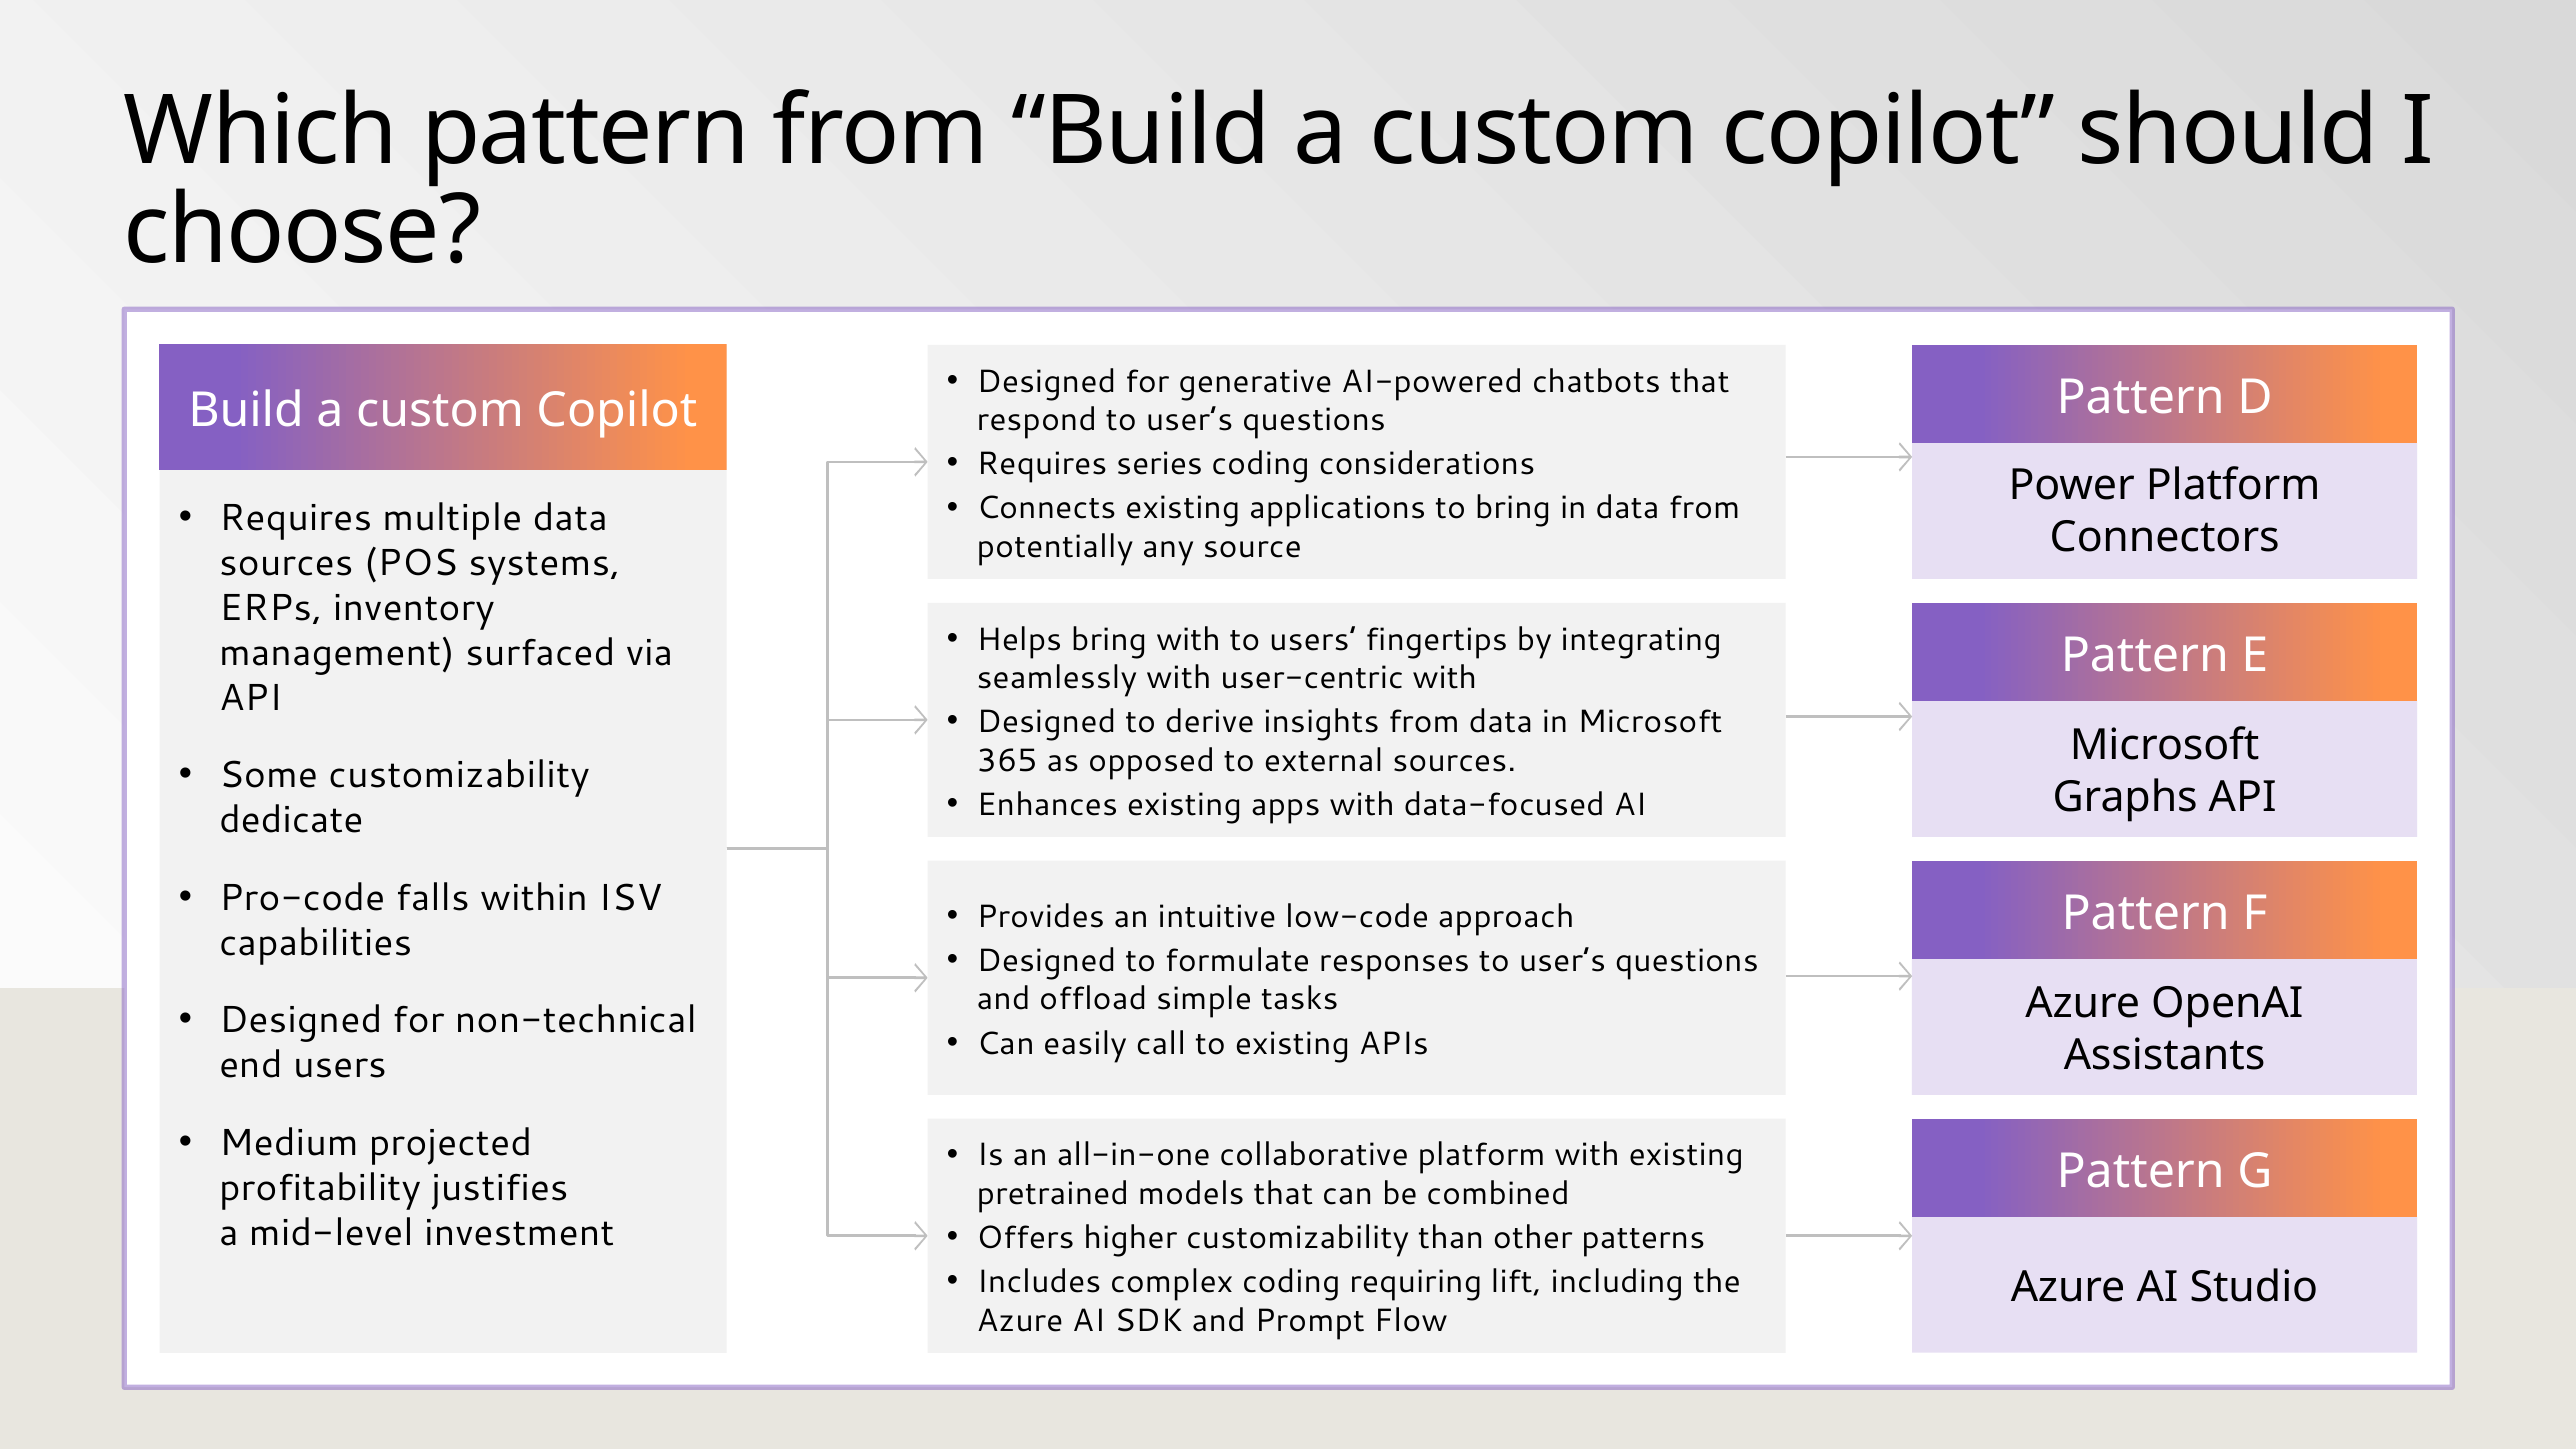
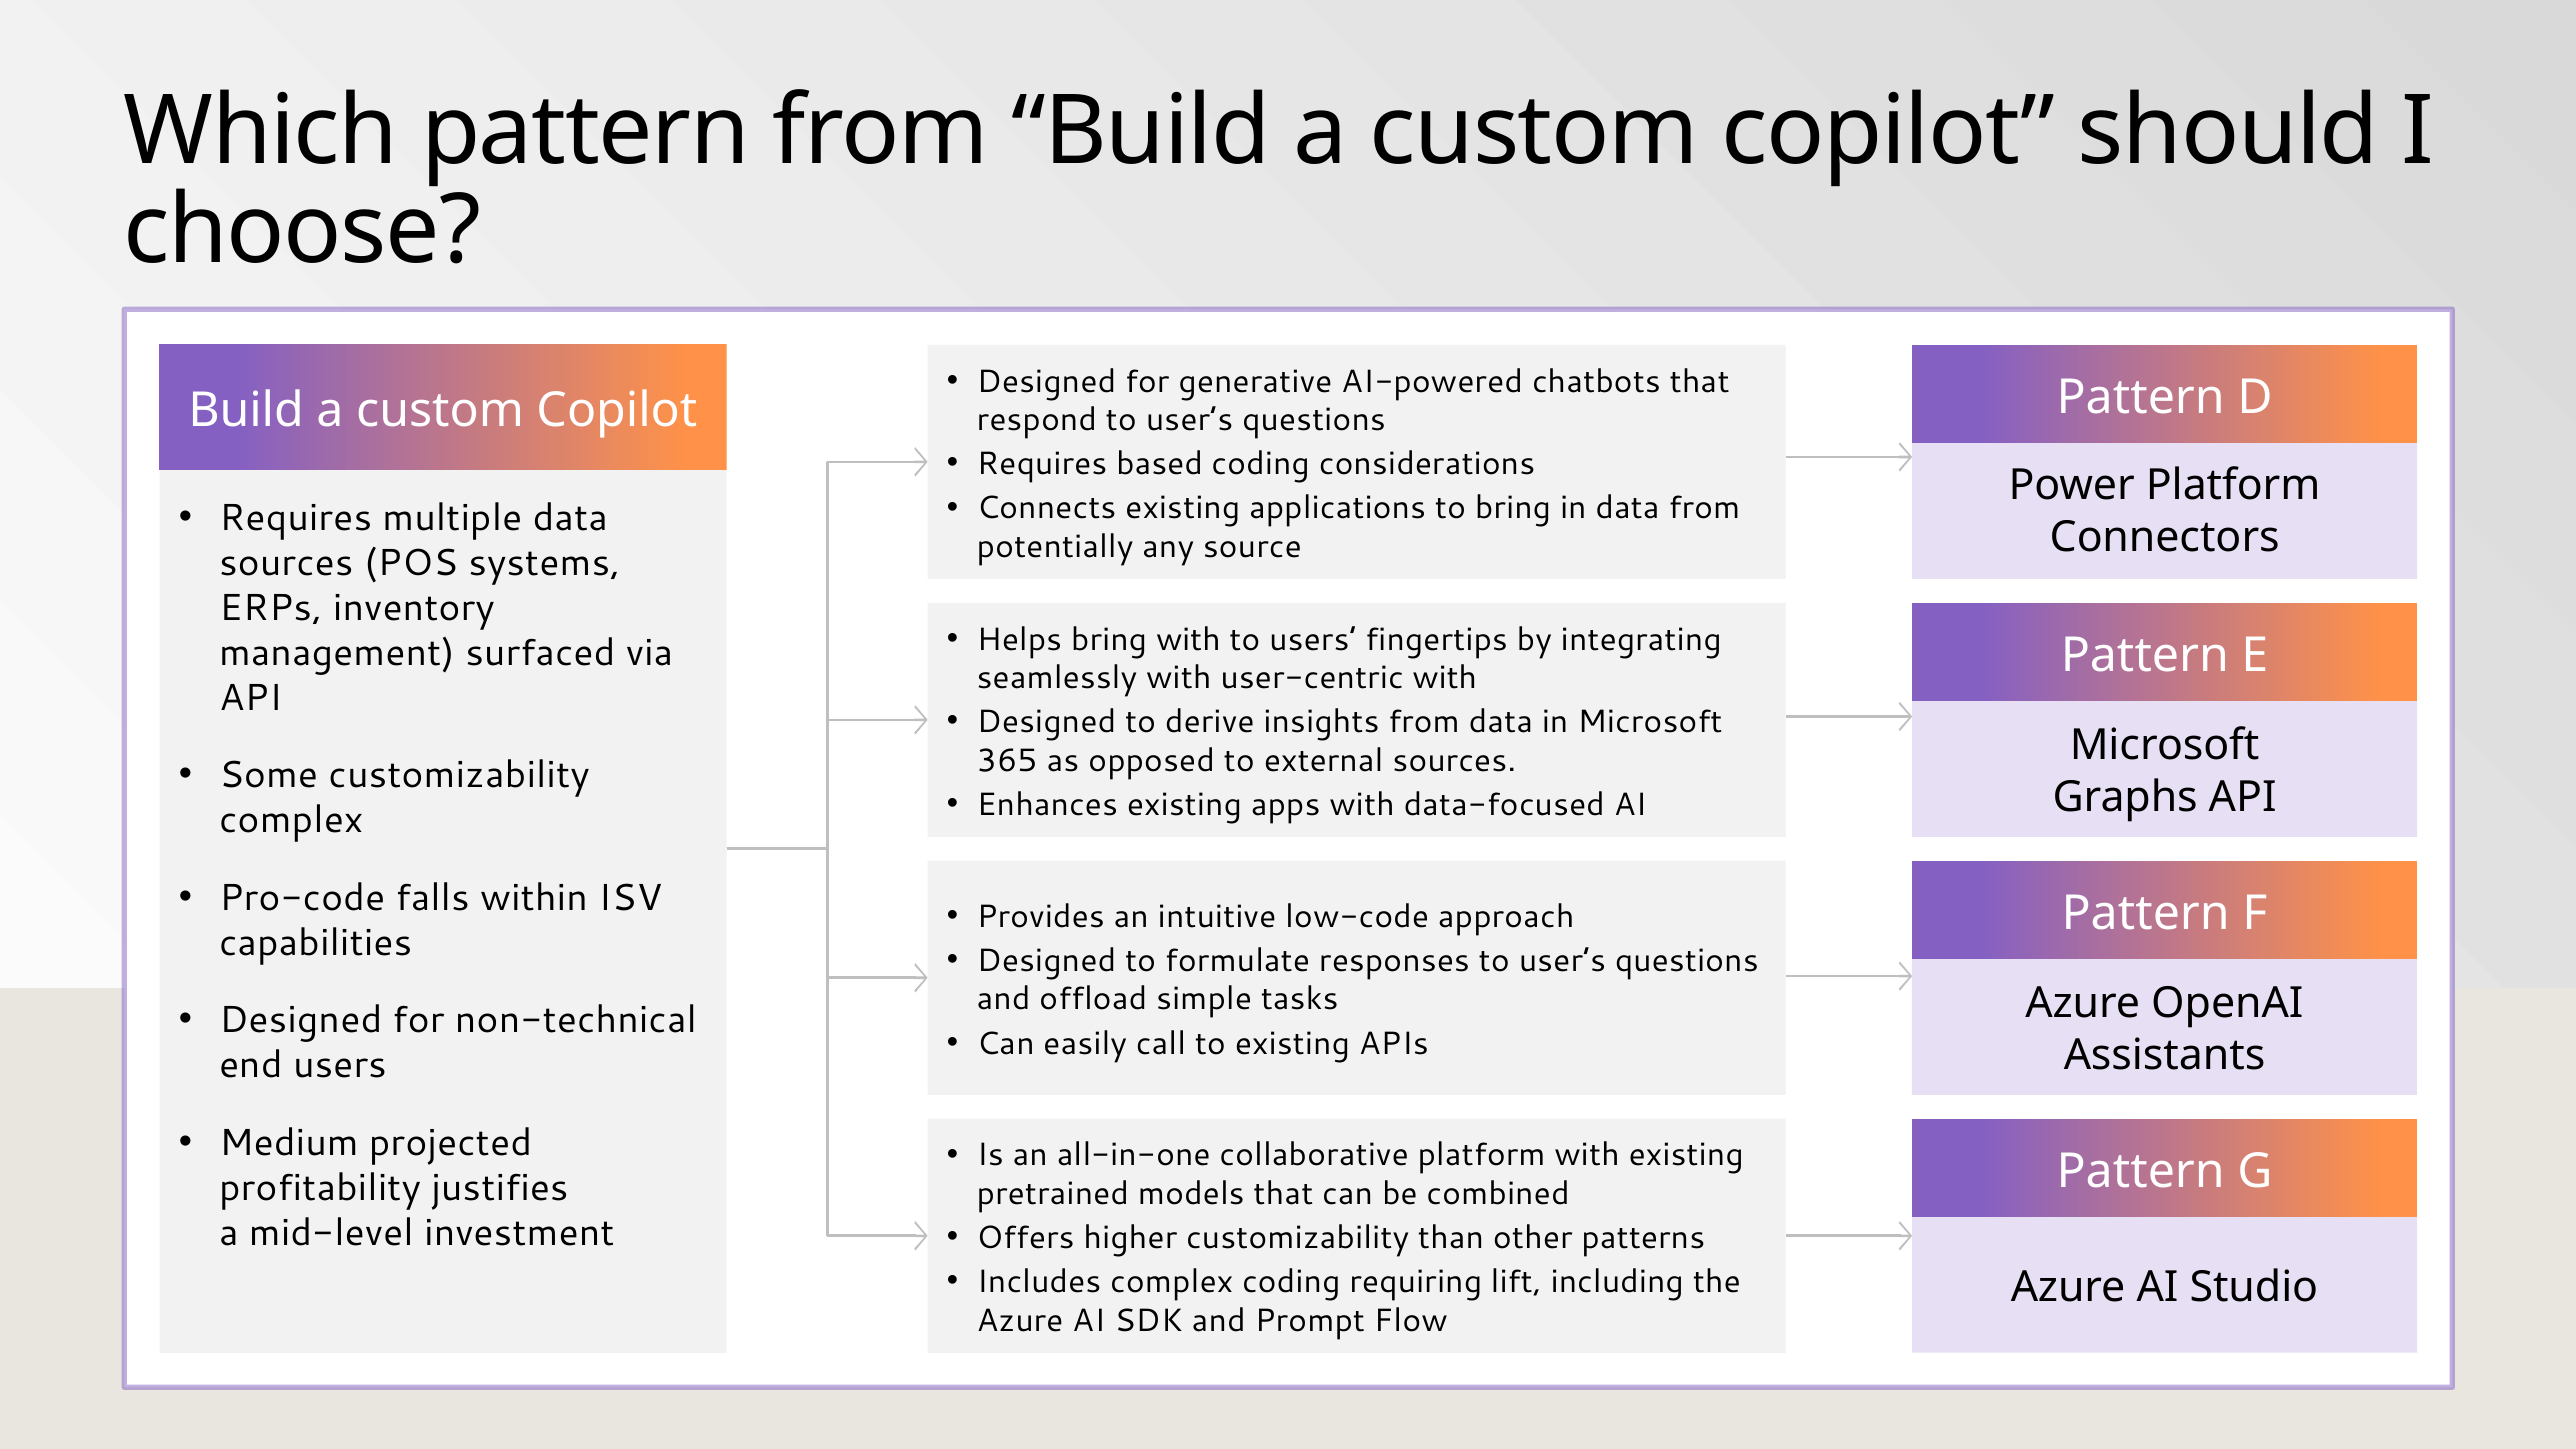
series: series -> based (1160, 464)
dedicate: dedicate -> complex (291, 821)
